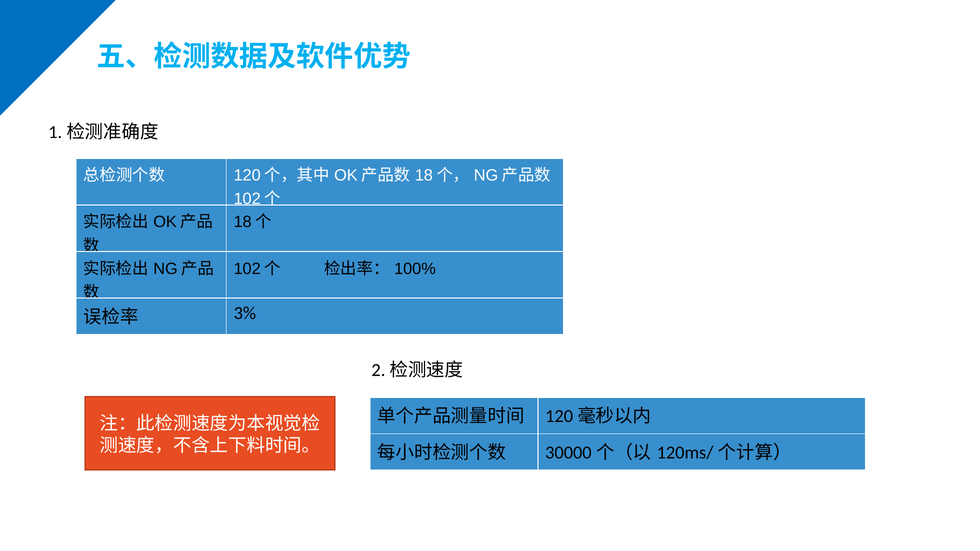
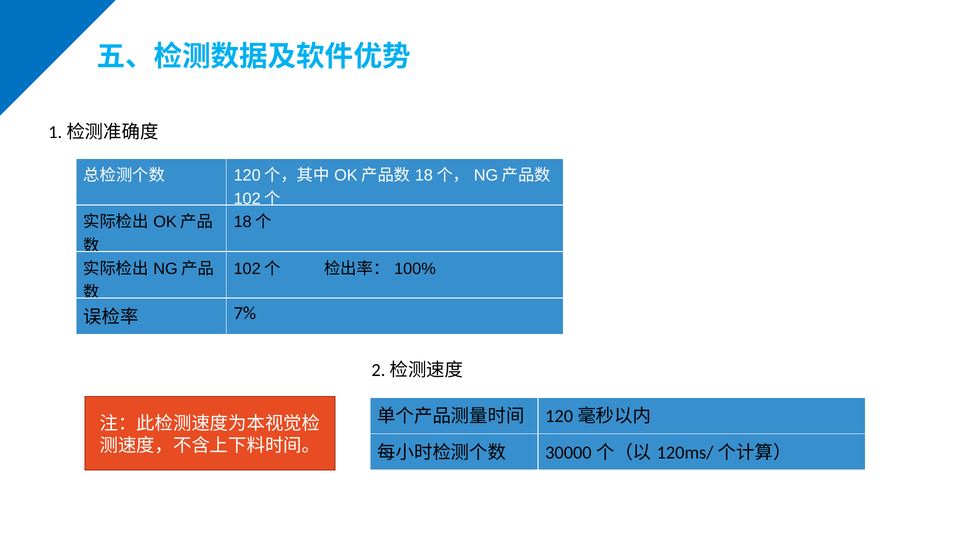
3%: 3% -> 7% (245, 313)
